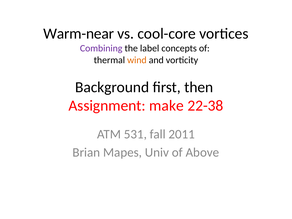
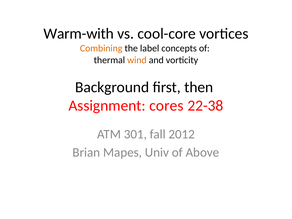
Warm-near: Warm-near -> Warm-with (79, 34)
Combining colour: purple -> orange (101, 48)
make: make -> cores (166, 106)
531: 531 -> 301 (135, 134)
2011: 2011 -> 2012 (182, 134)
